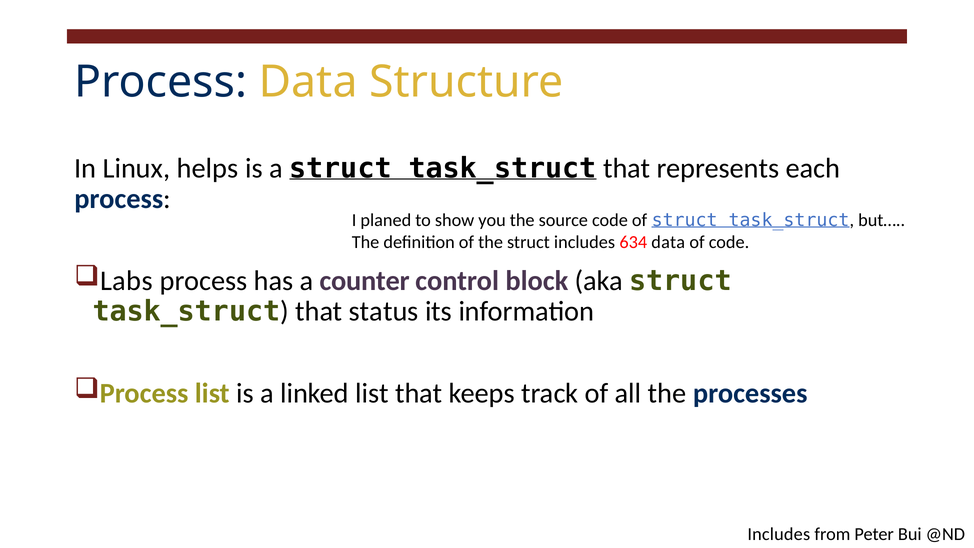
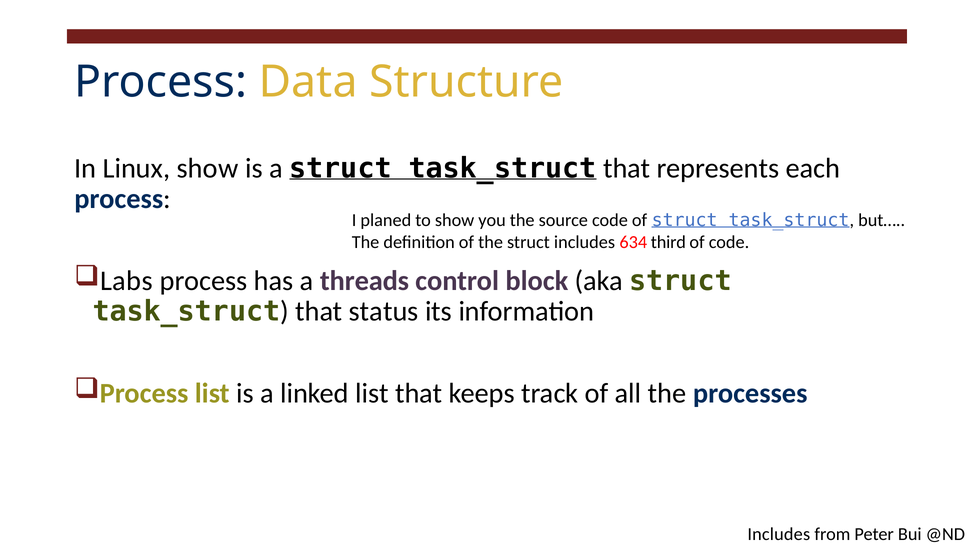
Linux helps: helps -> show (207, 168)
634 data: data -> third (668, 242)
counter: counter -> threads (364, 281)
